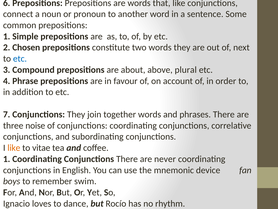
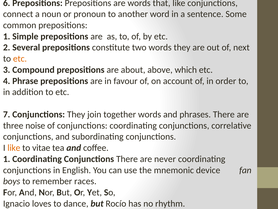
Chosen: Chosen -> Several (26, 47)
etc colour: blue -> orange (20, 59)
plural: plural -> which (186, 70)
swim: swim -> races (85, 181)
